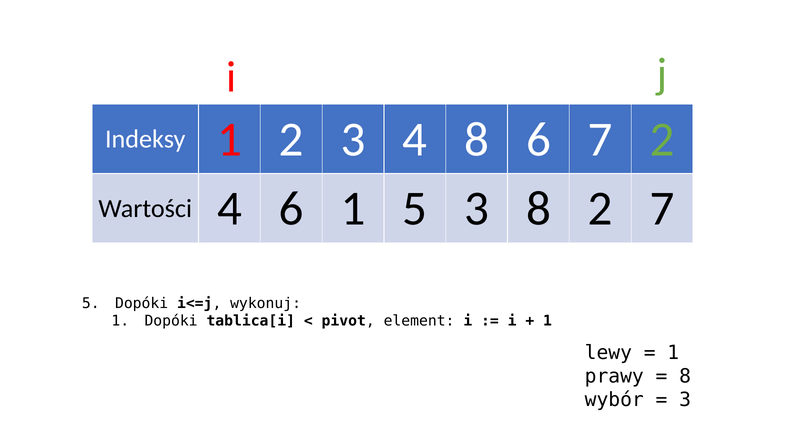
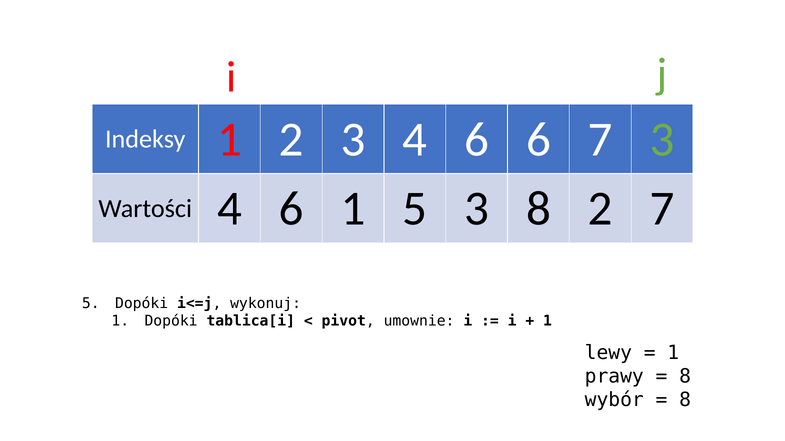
3 4 8: 8 -> 6 (477, 140)
7 2: 2 -> 3 (662, 140)
element: element -> umownie (419, 321)
3: 3 -> 8 (685, 400)
